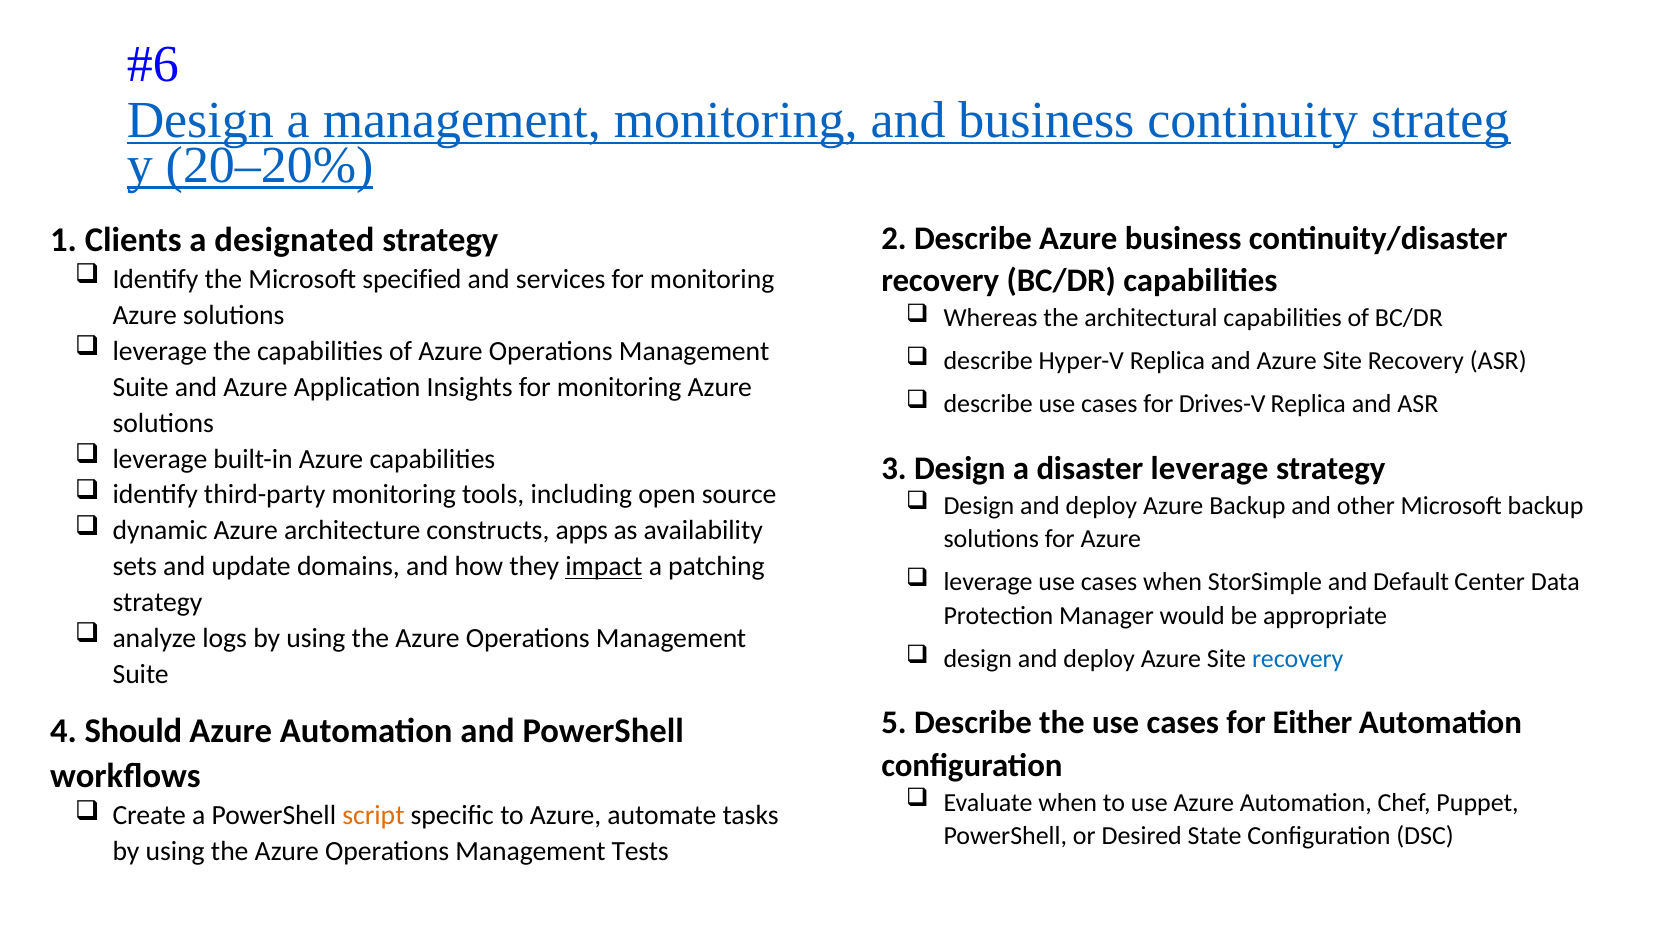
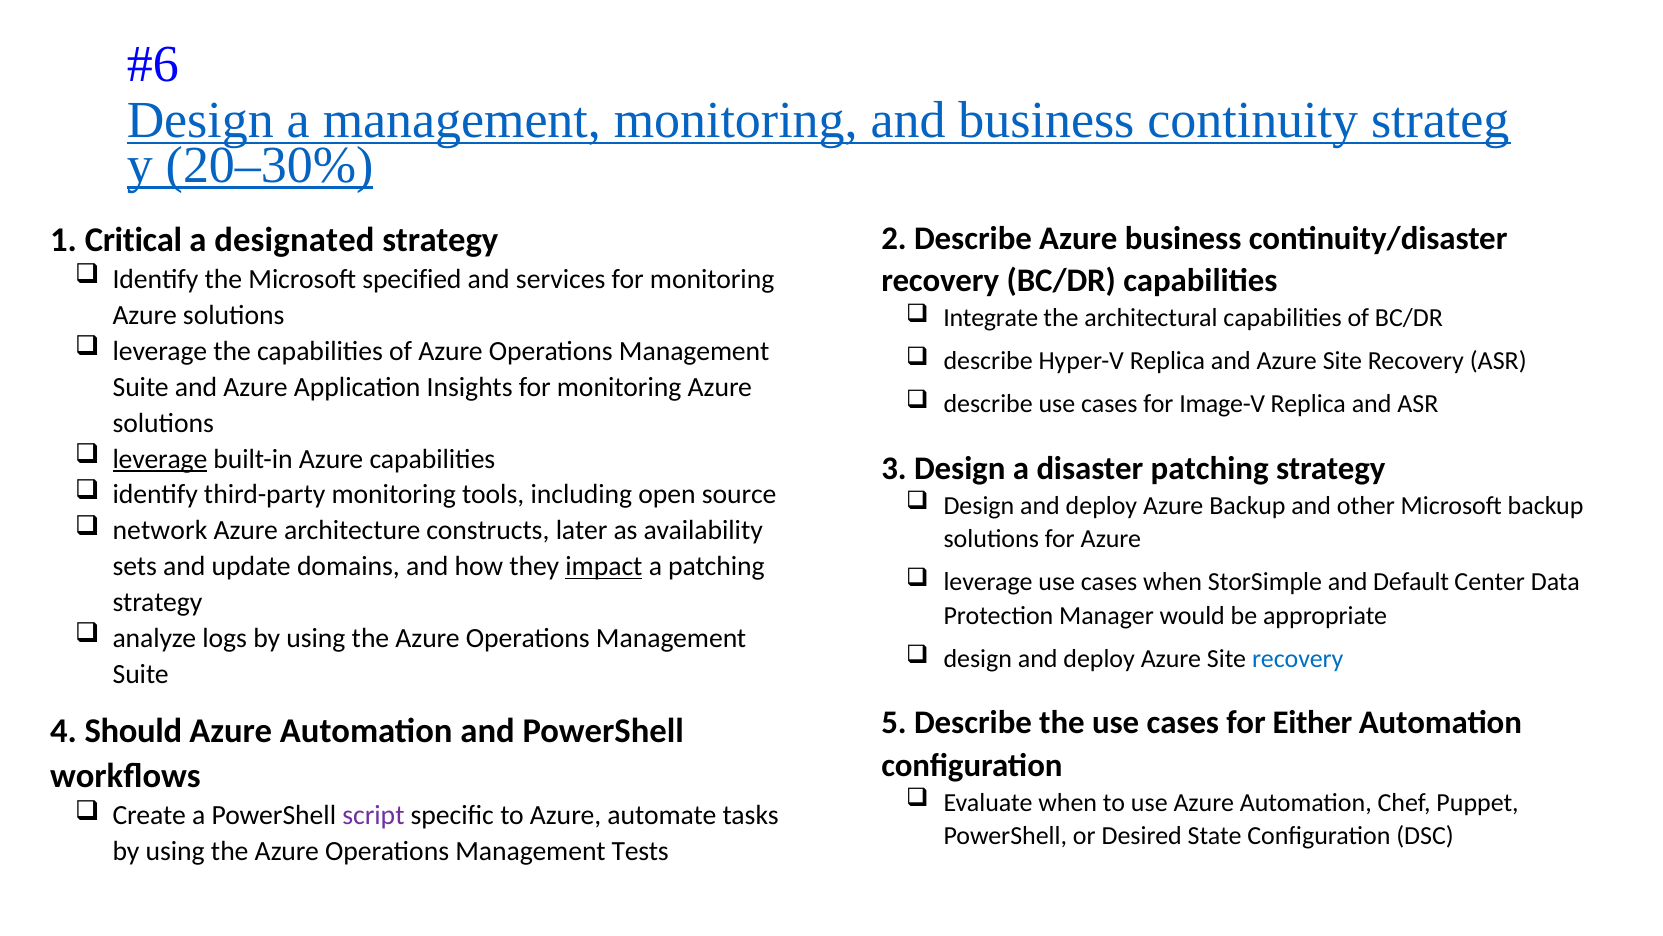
20–20%: 20–20% -> 20–30% (270, 165)
Clients: Clients -> Critical (133, 240)
Whereas: Whereas -> Integrate (991, 318)
Drives-V: Drives-V -> Image-V (1222, 404)
leverage underline: none -> present (160, 459)
disaster leverage: leverage -> patching (1210, 468)
dynamic: dynamic -> network (160, 530)
apps: apps -> later (582, 530)
script colour: orange -> purple (373, 815)
